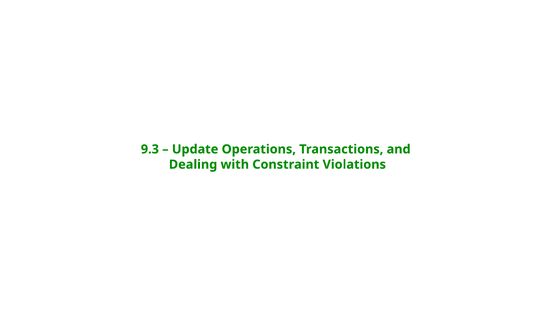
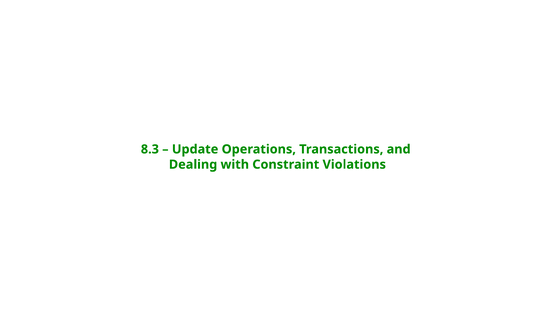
9.3: 9.3 -> 8.3 (150, 149)
